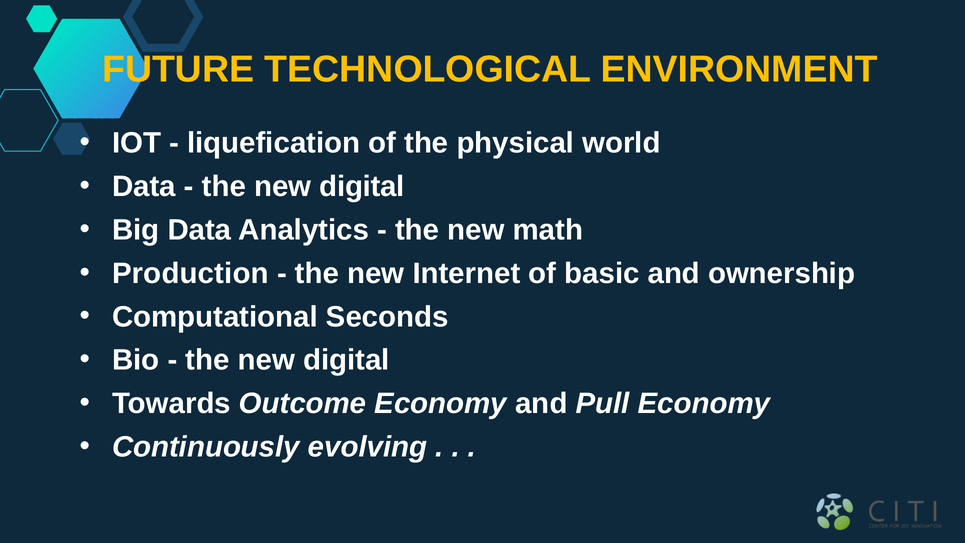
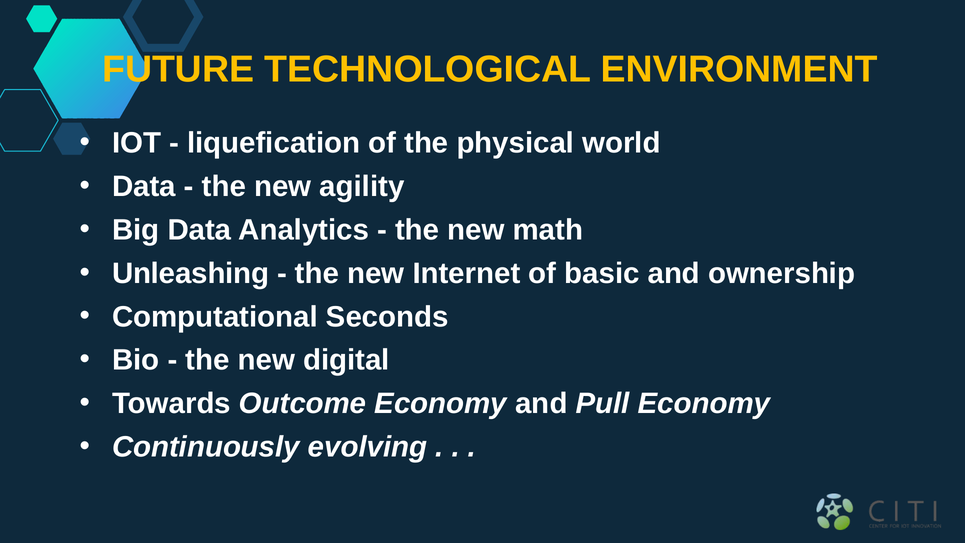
digital: digital -> agility (362, 187)
Production: Production -> Unleashing (191, 273)
